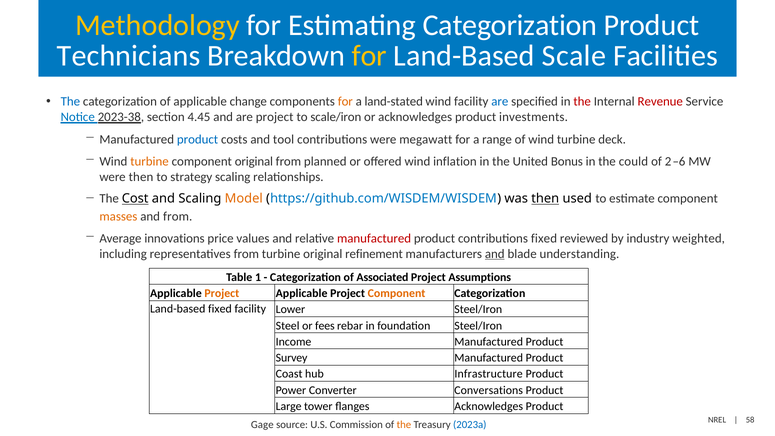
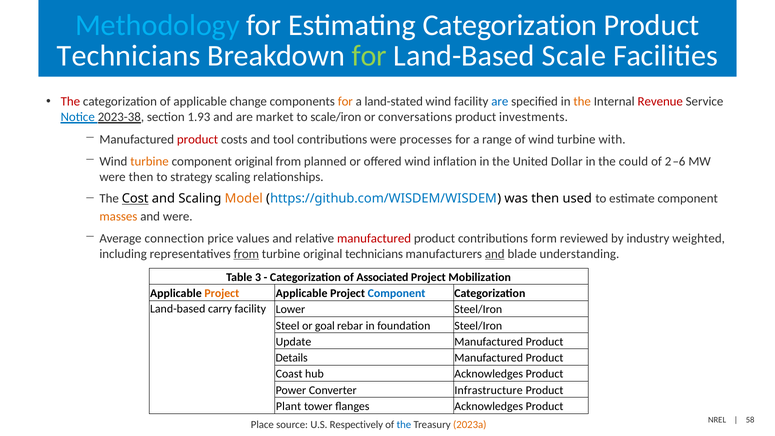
Methodology colour: yellow -> light blue (157, 25)
for colour: yellow -> light green (369, 56)
The colour: blue -> red (70, 102)
the colour: red -> orange (582, 102)
4.45: 4.45 -> 1.93 (199, 117)
are project: project -> market (275, 117)
or acknowledges: acknowledges -> conversations (415, 117)
product colour: blue -> red (198, 139)
megawatt: megawatt -> processes (426, 139)
deck: deck -> with (612, 139)
Bonus: Bonus -> Dollar (567, 161)
then underline: present -> none (545, 199)
and from: from -> were (178, 216)
innovations: innovations -> connection (174, 238)
contributions fixed: fixed -> form (544, 238)
from underline: none -> present (246, 254)
original refinement: refinement -> technicians (374, 254)
1: 1 -> 3 (258, 277)
Assumptions: Assumptions -> Mobilization (480, 277)
Component colour: orange -> blue (397, 293)
Land-based fixed: fixed -> carry (220, 309)
fees: fees -> goal (325, 326)
Income: Income -> Update (294, 342)
Survey: Survey -> Details (292, 358)
hub Infrastructure: Infrastructure -> Acknowledges (489, 374)
Conversations: Conversations -> Infrastructure (489, 390)
Large: Large -> Plant (289, 406)
Gage: Gage -> Place (262, 424)
Commission: Commission -> Respectively (356, 424)
the colour: orange -> blue (404, 424)
2023a colour: blue -> orange (470, 424)
